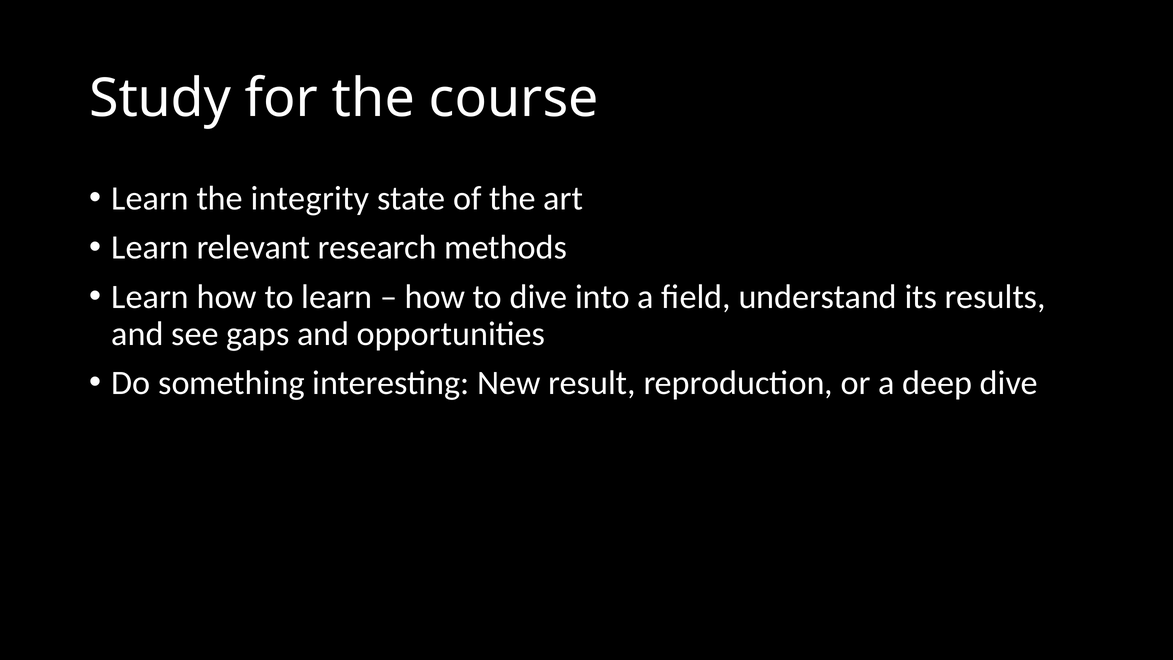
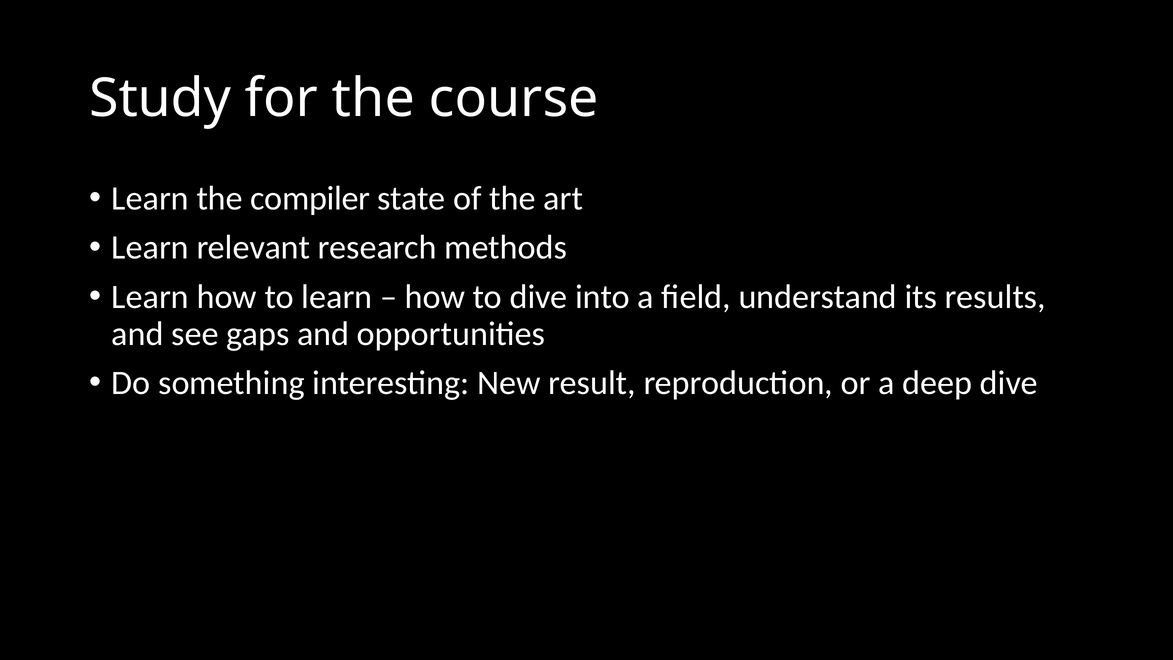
integrity: integrity -> compiler (310, 198)
